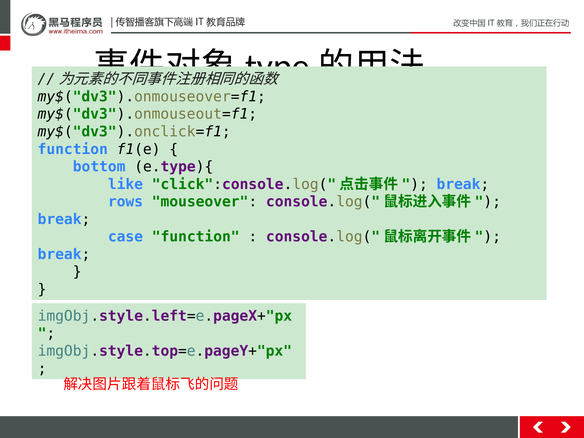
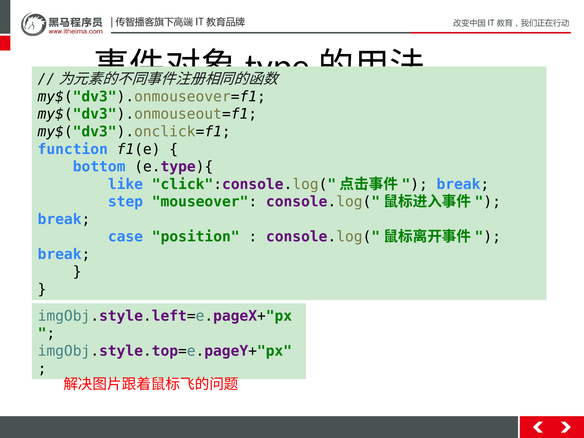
rows: rows -> step (125, 202)
case function: function -> position (196, 237)
